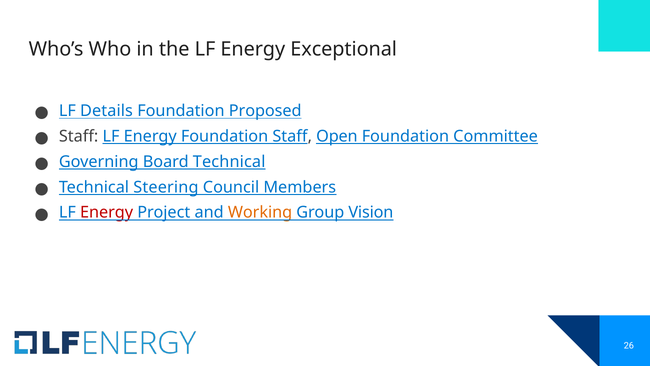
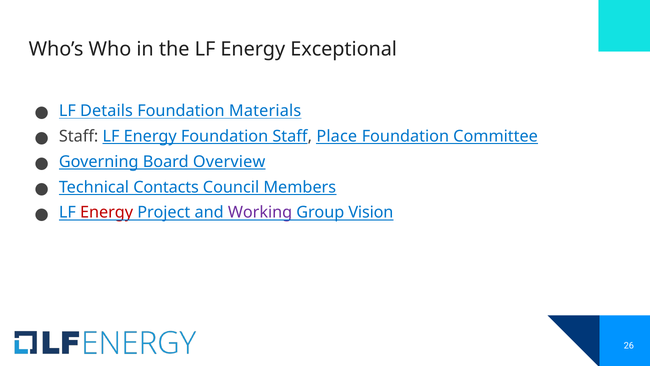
Proposed: Proposed -> Materials (265, 111)
Open: Open -> Place (337, 136)
Board Technical: Technical -> Overview (229, 162)
Steering: Steering -> Contacts (166, 187)
Working colour: orange -> purple (260, 212)
